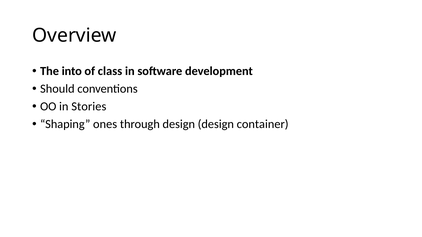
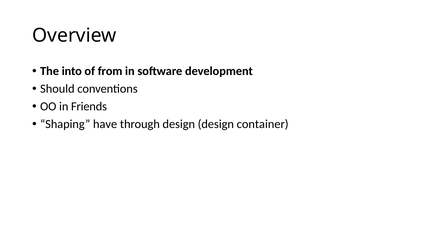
class: class -> from (110, 71)
Stories: Stories -> Friends (89, 107)
ones: ones -> have (105, 124)
